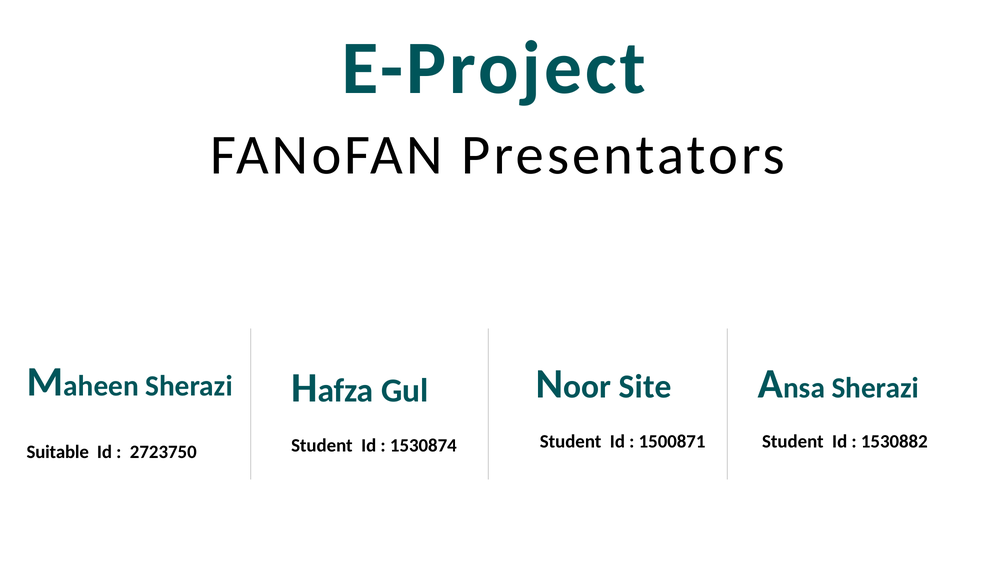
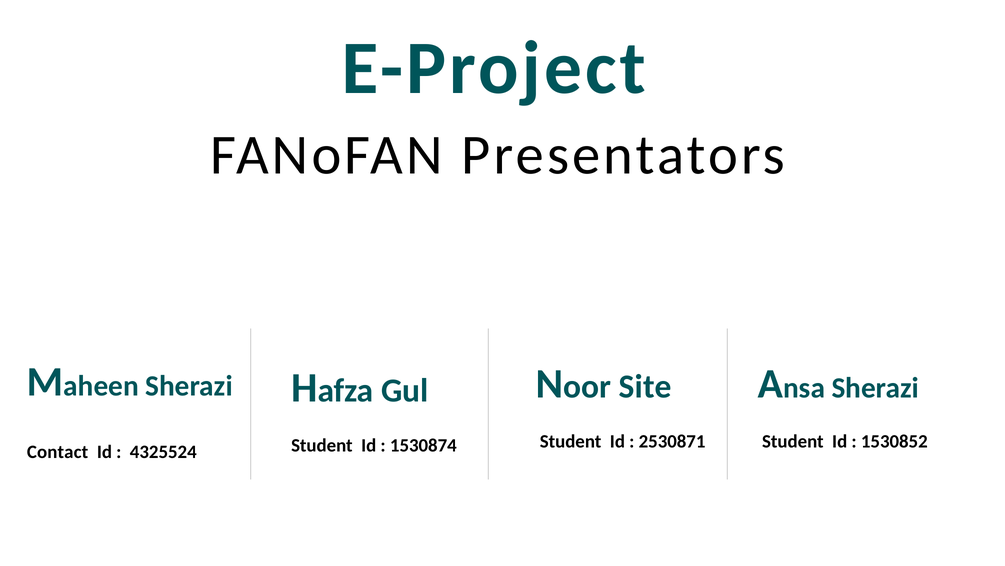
1500871: 1500871 -> 2530871 (672, 441)
1530882: 1530882 -> 1530852 (894, 441)
Suitable: Suitable -> Contact (58, 451)
2723750: 2723750 -> 4325524 (163, 451)
